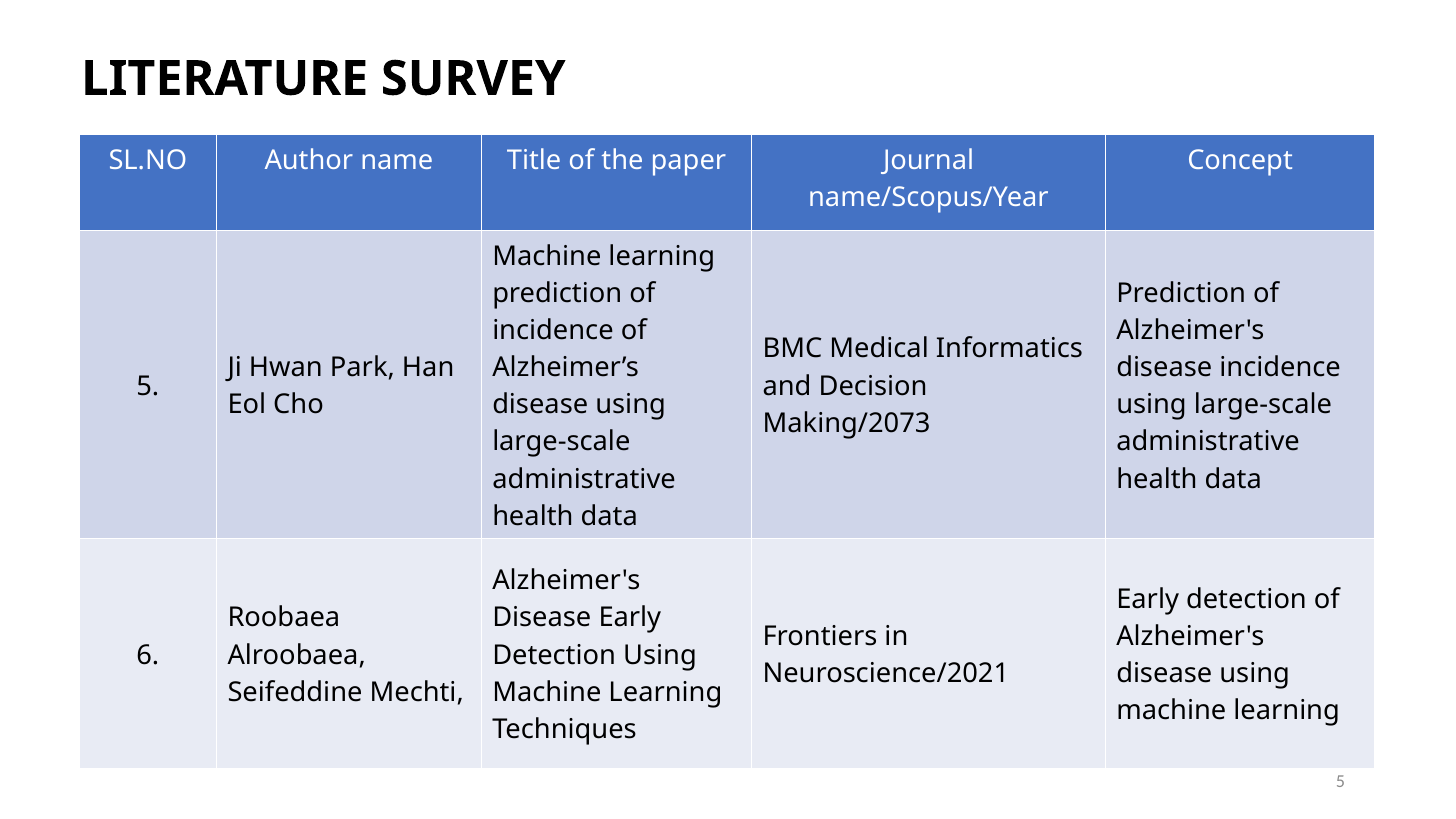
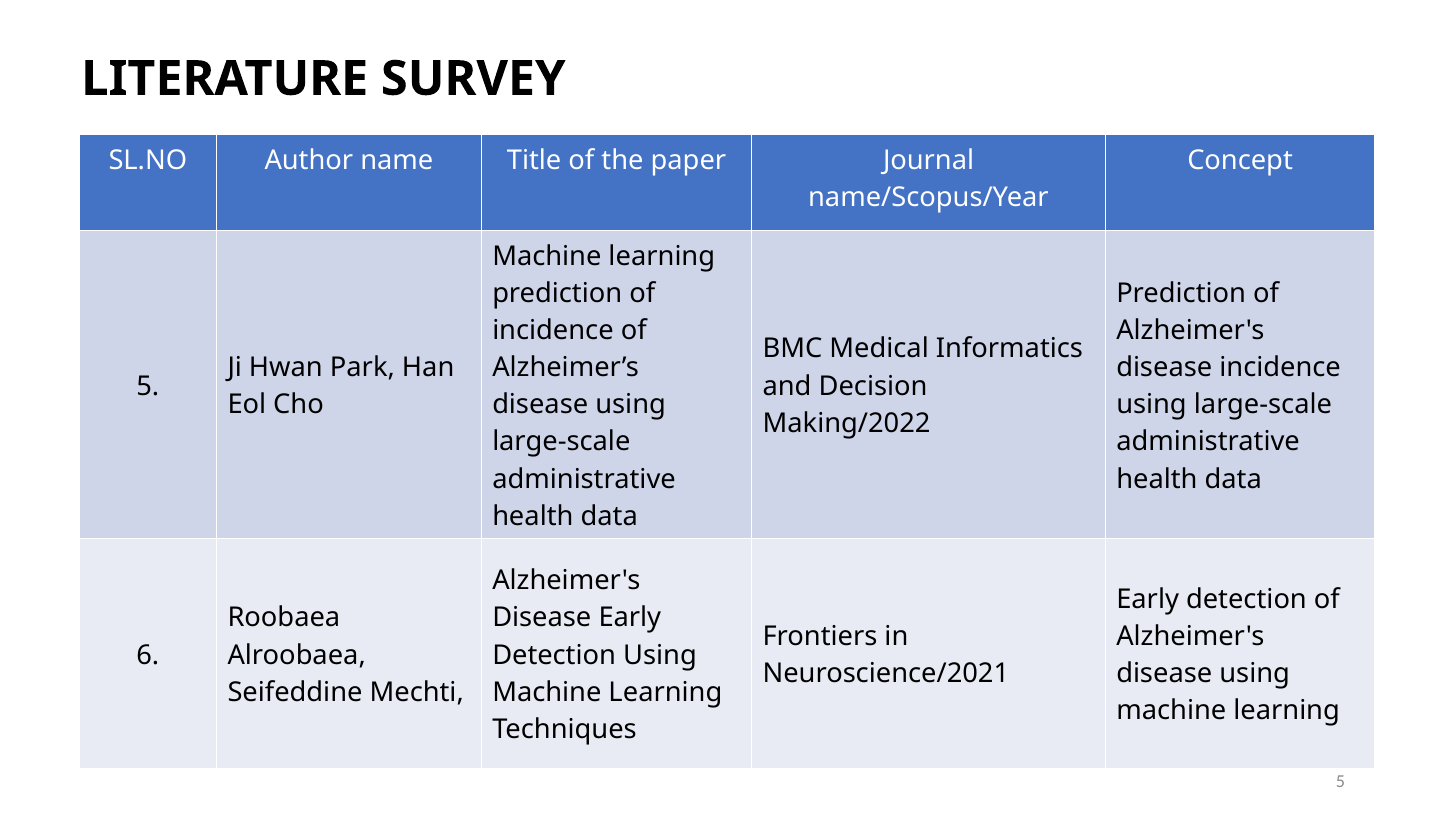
Making/2073: Making/2073 -> Making/2022 (847, 423)
